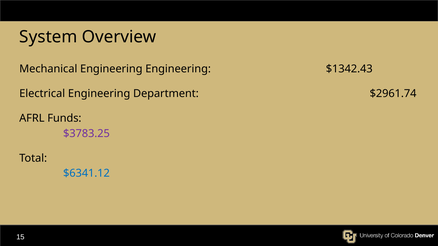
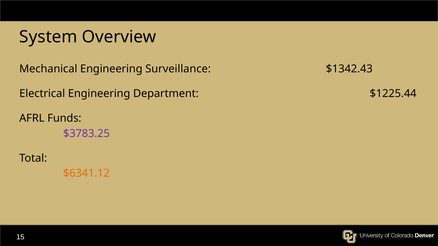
Engineering Engineering: Engineering -> Surveillance (178, 69)
$2961.74: $2961.74 -> $1225.44 (393, 94)
$6341.12 colour: blue -> orange (86, 174)
